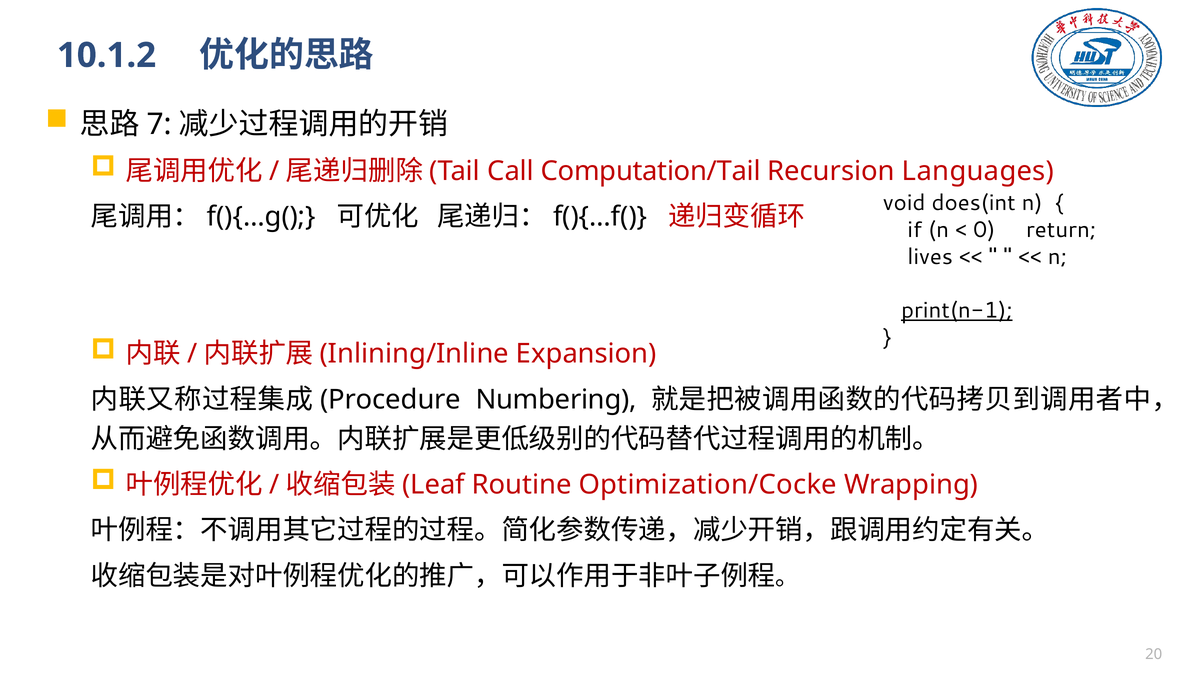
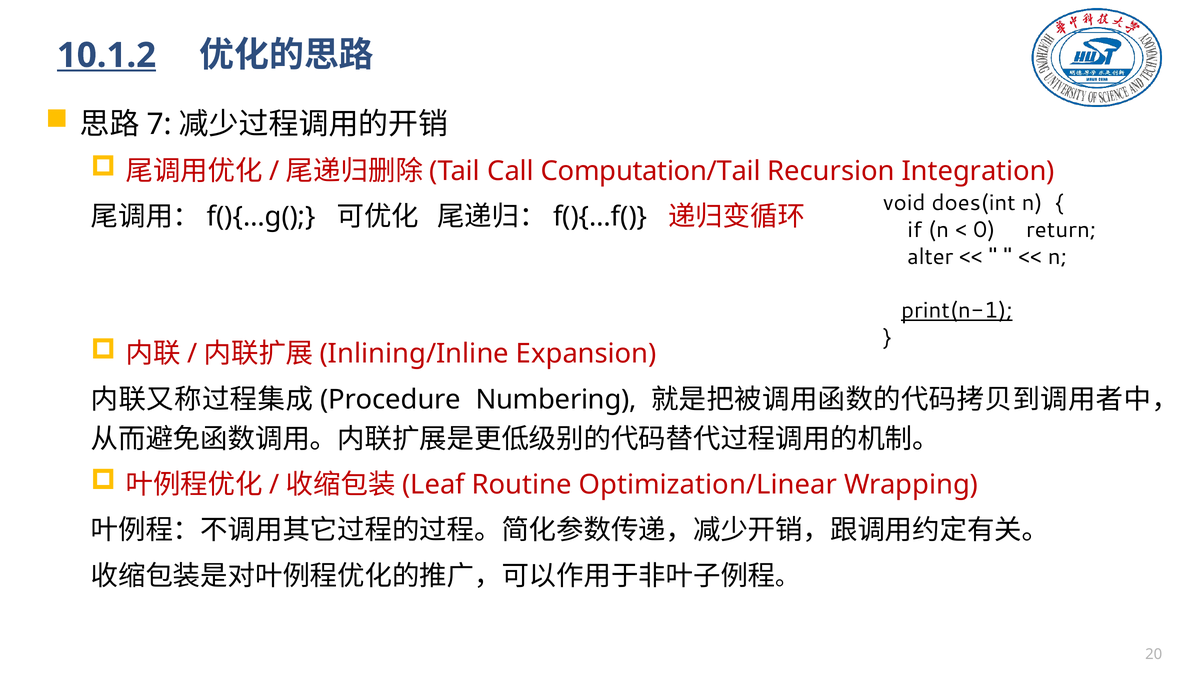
10.1.2 underline: none -> present (107, 55)
Languages: Languages -> Integration (978, 171)
lives: lives -> alter (930, 257)
Optimization/Cocke: Optimization/Cocke -> Optimization/Linear (708, 485)
